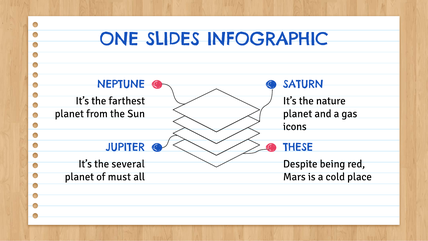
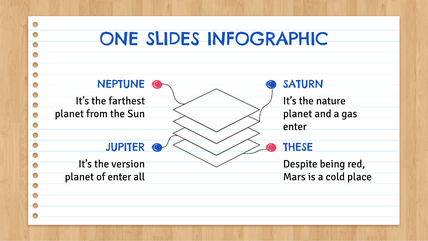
icons: icons -> enter (295, 126)
several: several -> version (128, 164)
of must: must -> enter (119, 177)
